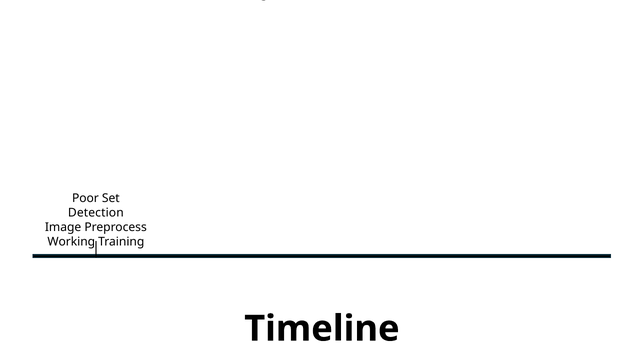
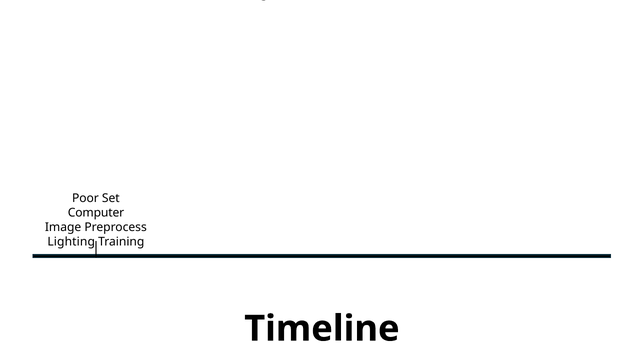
Detection: Detection -> Computer (96, 213)
Working: Working -> Lighting (71, 242)
